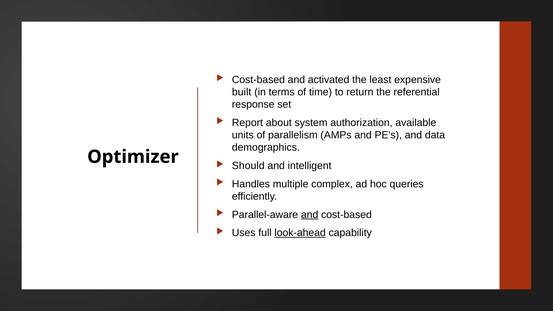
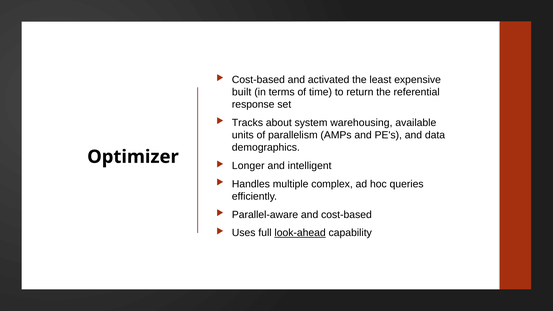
Report: Report -> Tracks (247, 123)
authorization: authorization -> warehousing (361, 123)
Should: Should -> Longer (248, 166)
and underline: present -> none (310, 215)
